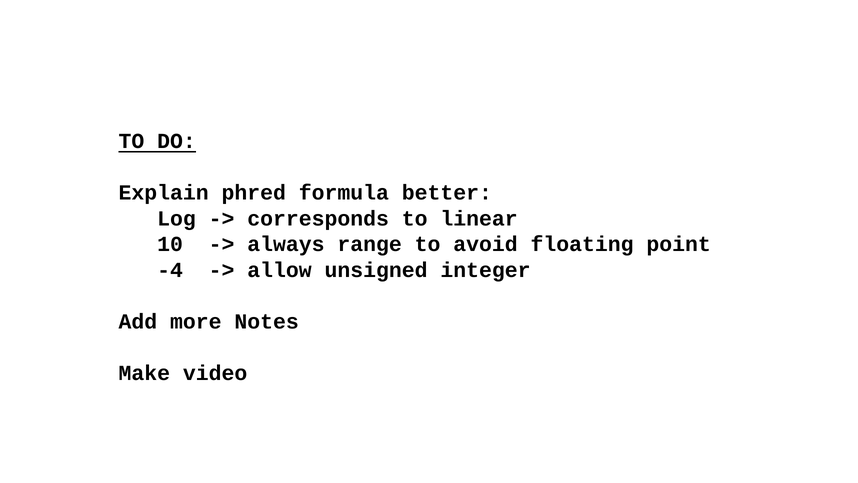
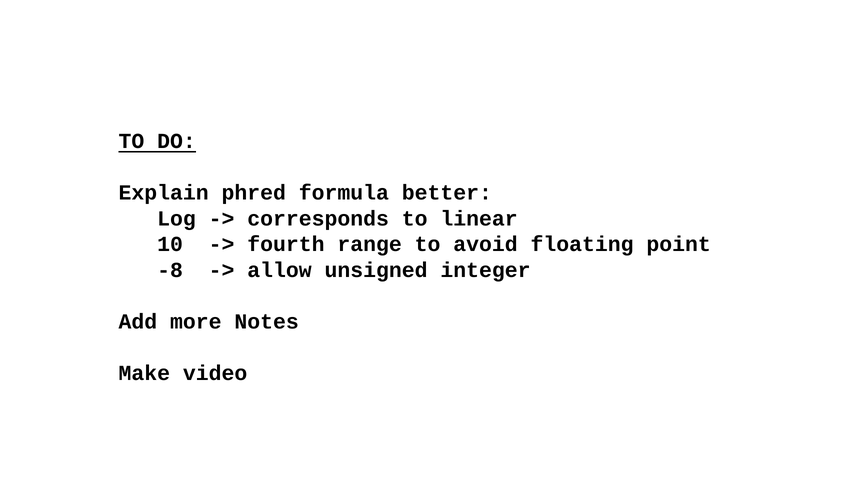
always: always -> fourth (286, 244)
-4: -4 -> -8 (170, 270)
